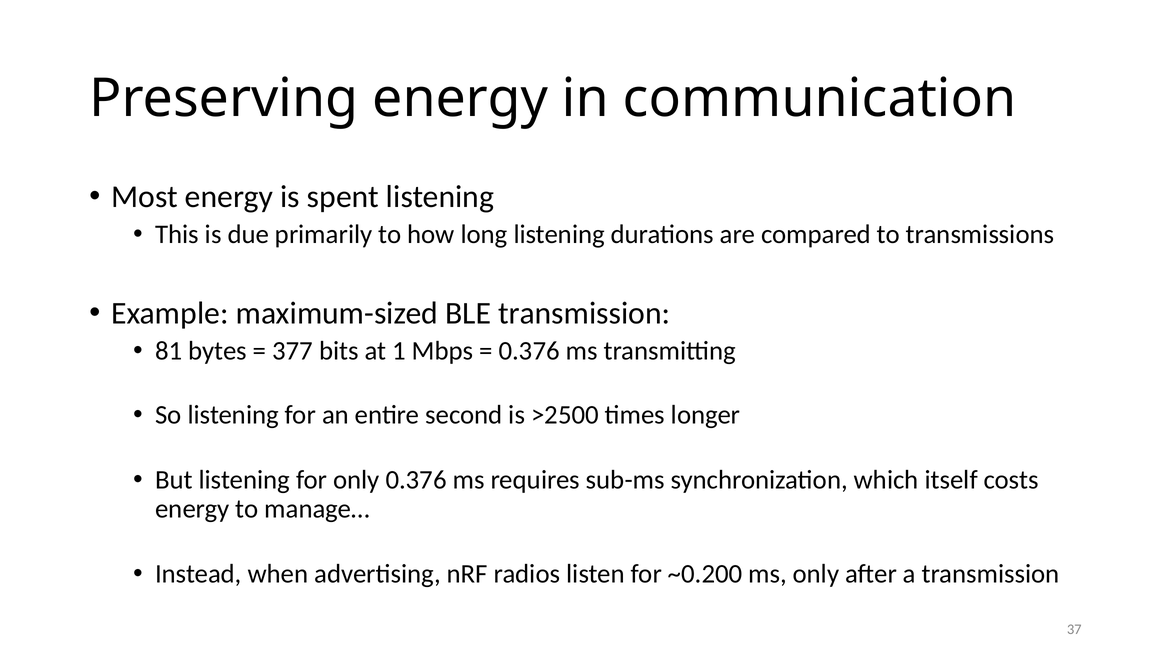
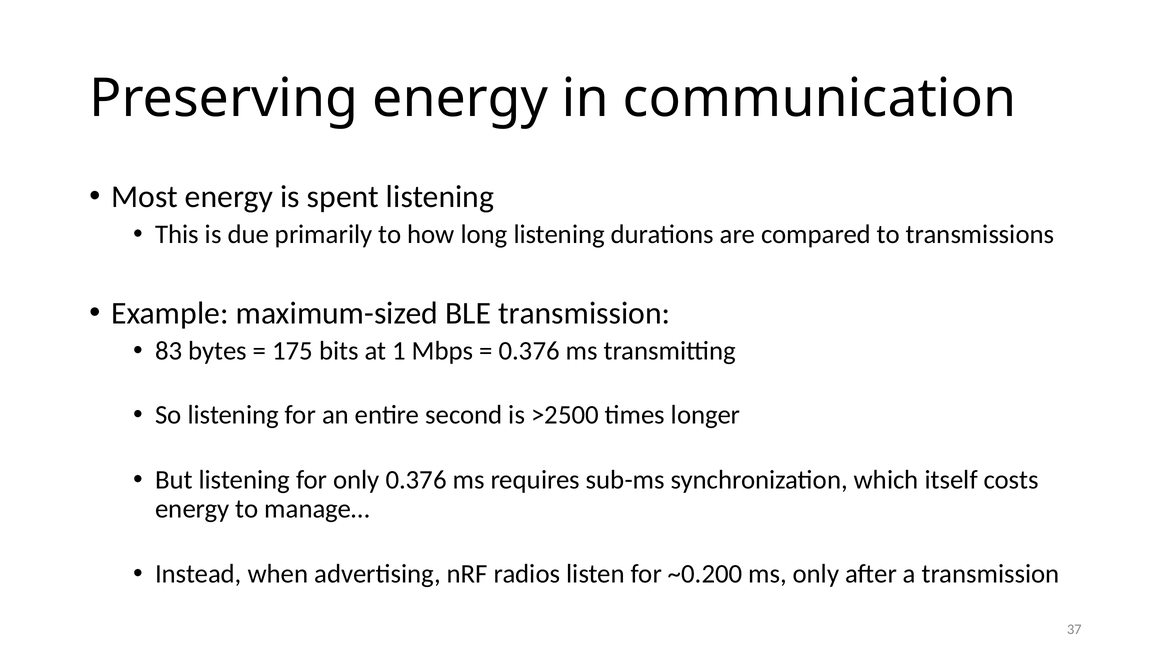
81: 81 -> 83 (169, 351)
377: 377 -> 175 (293, 351)
